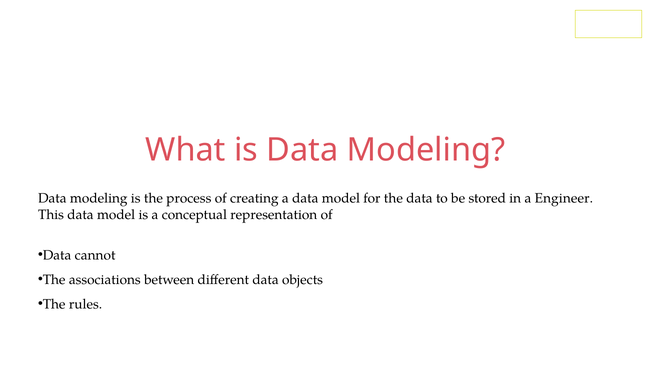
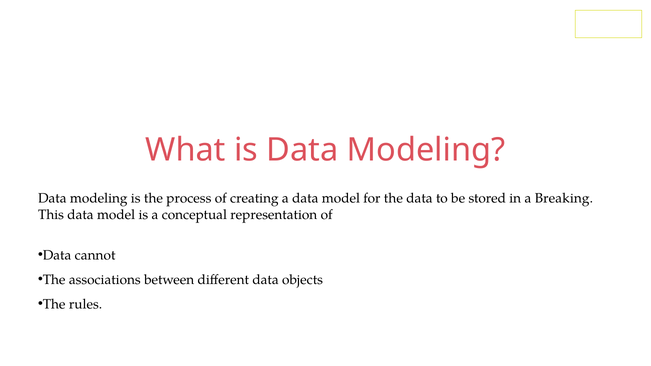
Engineer: Engineer -> Breaking (564, 198)
